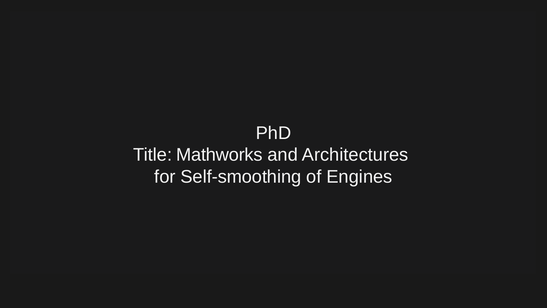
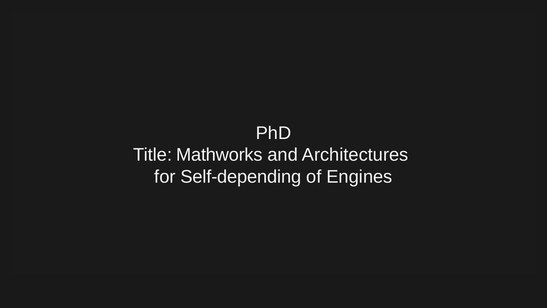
Self-smoothing: Self-smoothing -> Self-depending (241, 177)
